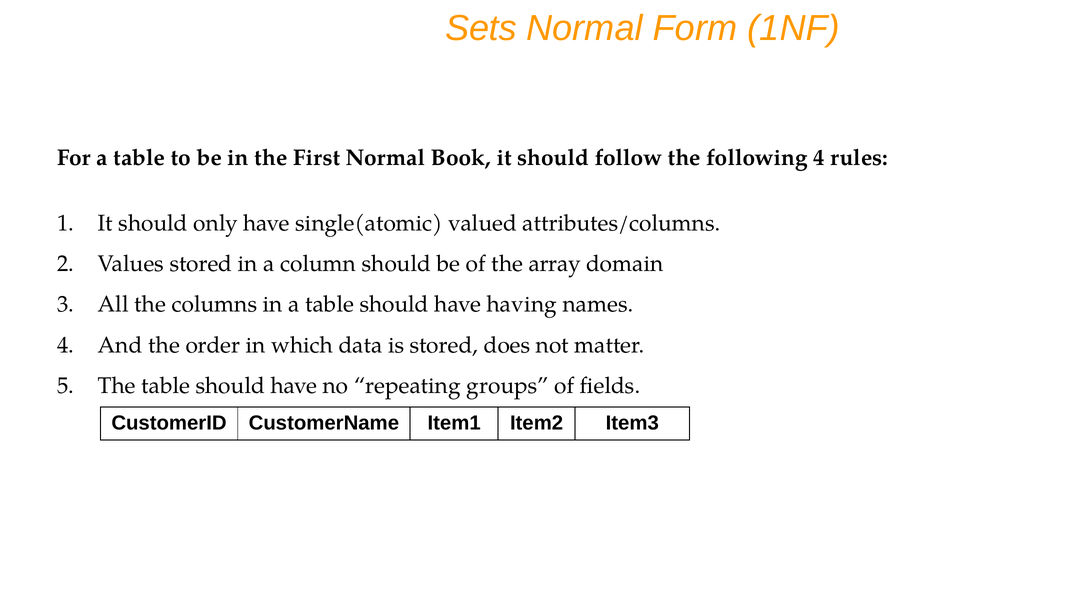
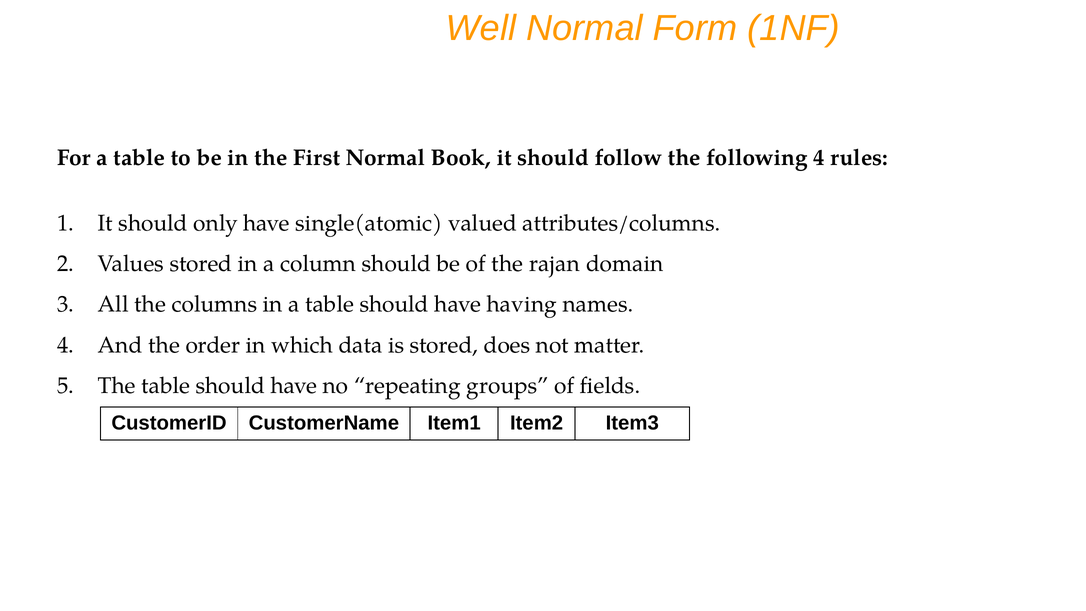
Sets: Sets -> Well (481, 28)
array: array -> rajan (554, 264)
